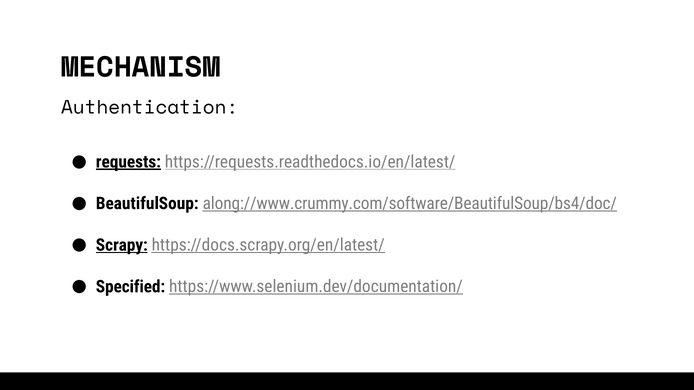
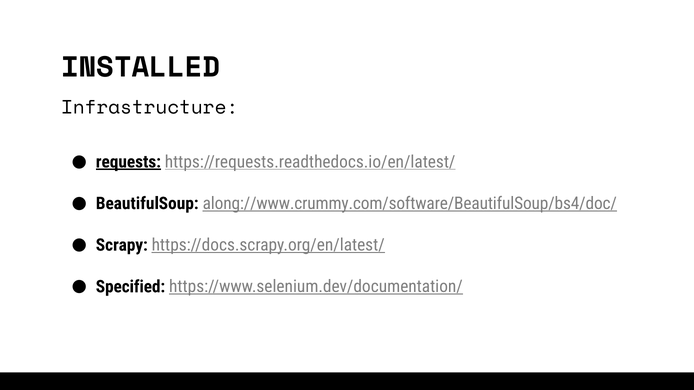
MECHANISM: MECHANISM -> INSTALLED (141, 67)
Authentication: Authentication -> Infrastructure (150, 107)
Scrapy underline: present -> none (122, 245)
